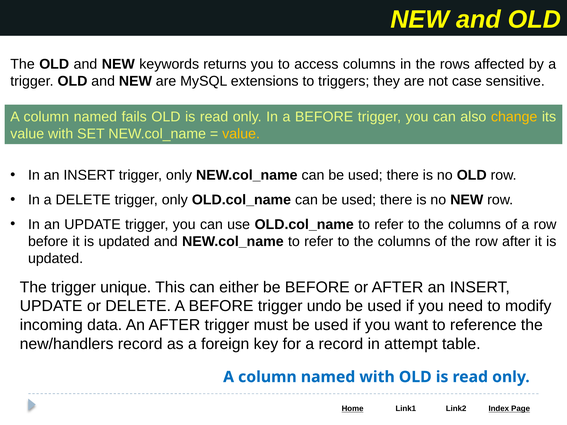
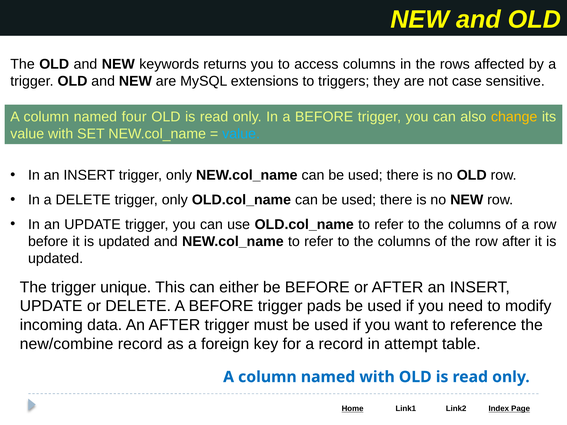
fails: fails -> four (134, 117)
value colour: yellow -> light blue (241, 134)
undo: undo -> pads (324, 306)
new/handlers: new/handlers -> new/combine (67, 344)
